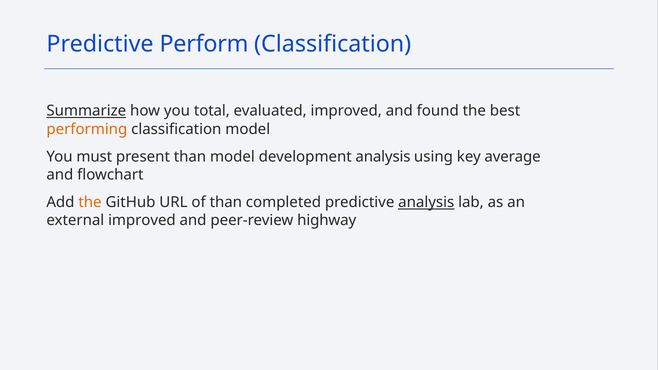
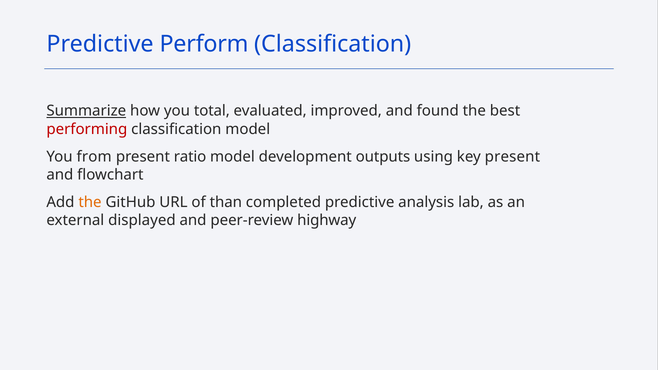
performing colour: orange -> red (87, 129)
must: must -> from (94, 157)
present than: than -> ratio (190, 157)
development analysis: analysis -> outputs (383, 157)
key average: average -> present (512, 157)
analysis underline: present -> none (426, 203)
external improved: improved -> displayed (142, 221)
